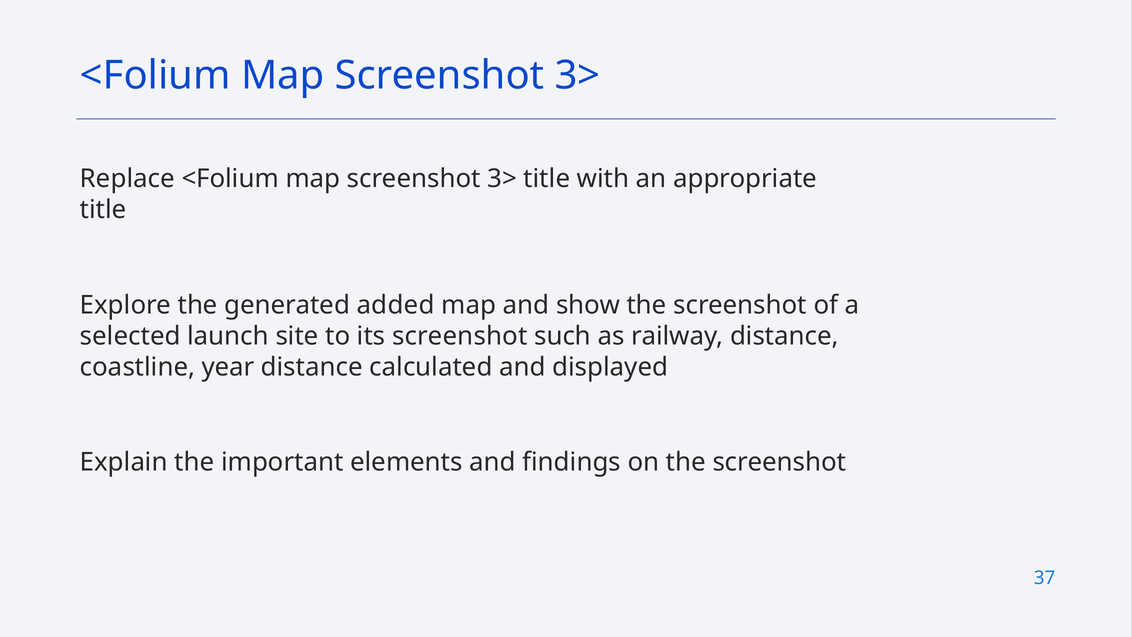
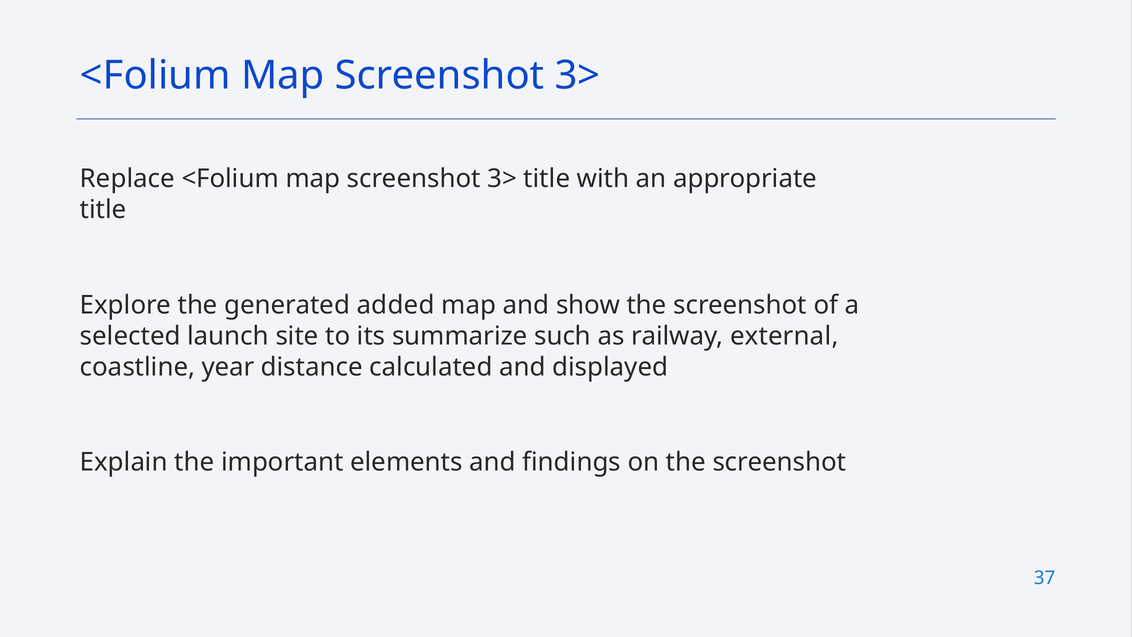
its screenshot: screenshot -> summarize (460, 336)
railway distance: distance -> external (784, 336)
